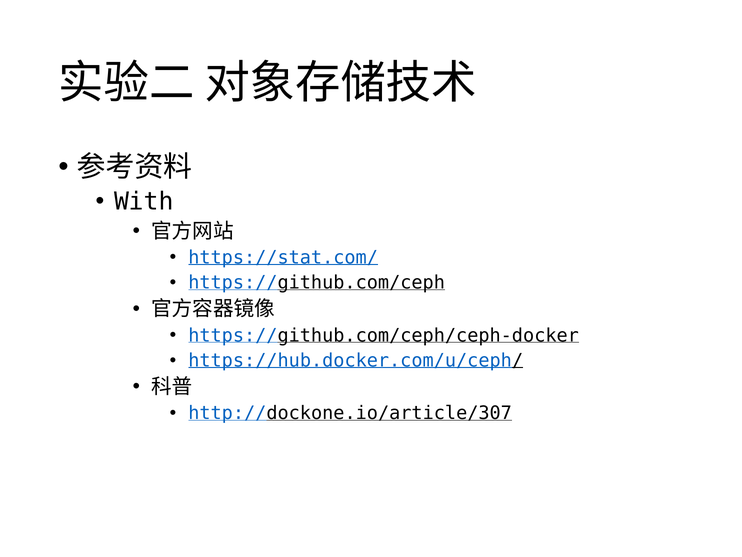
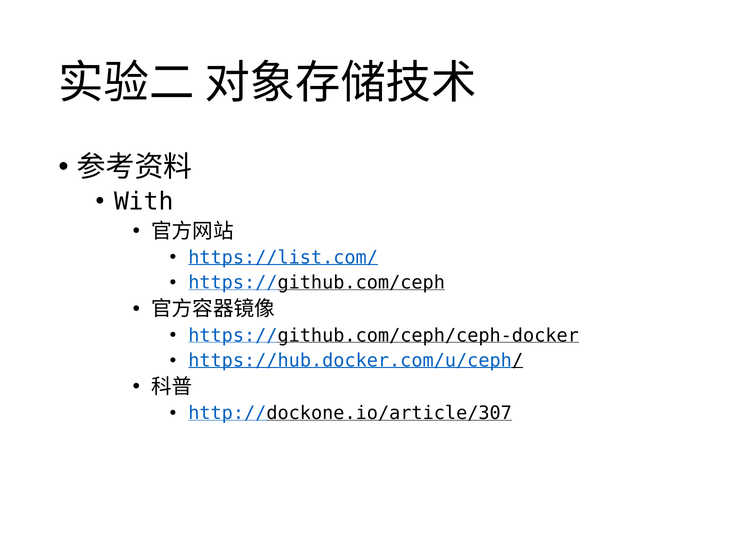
https://stat.com/: https://stat.com/ -> https://list.com/ (283, 257)
